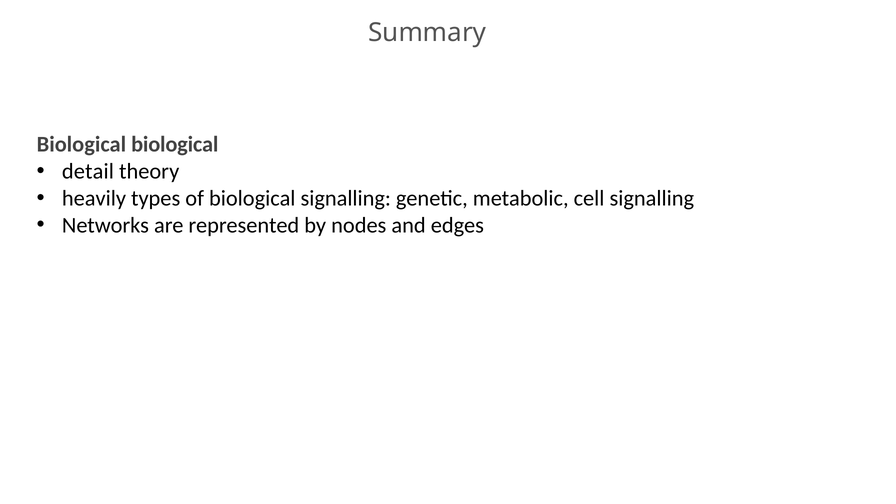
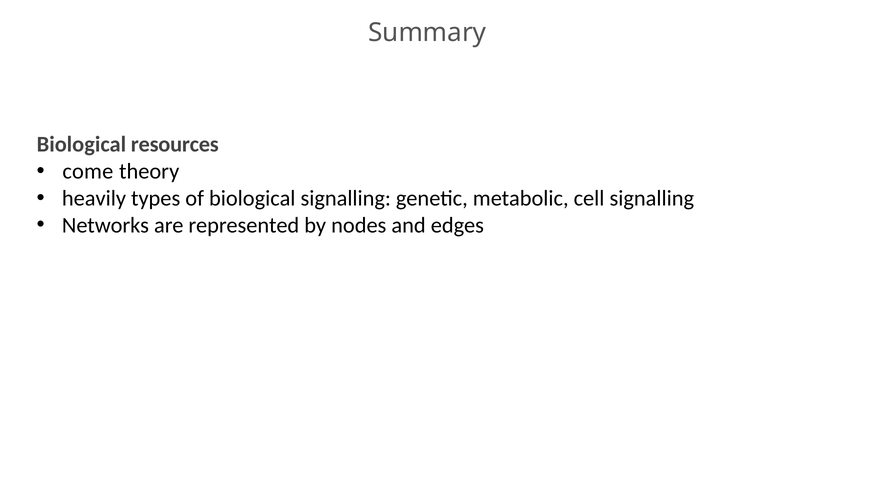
Biological biological: biological -> resources (175, 145)
detail: detail -> come (88, 171)
